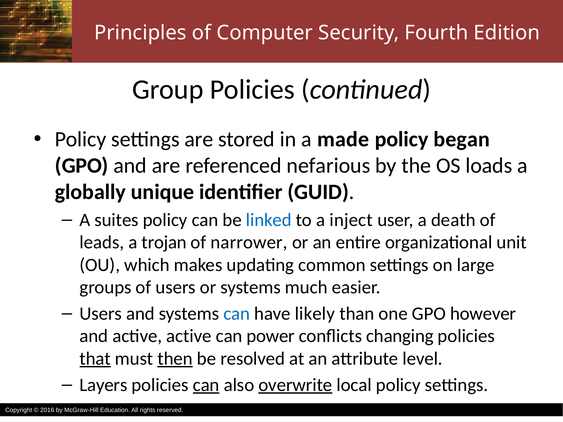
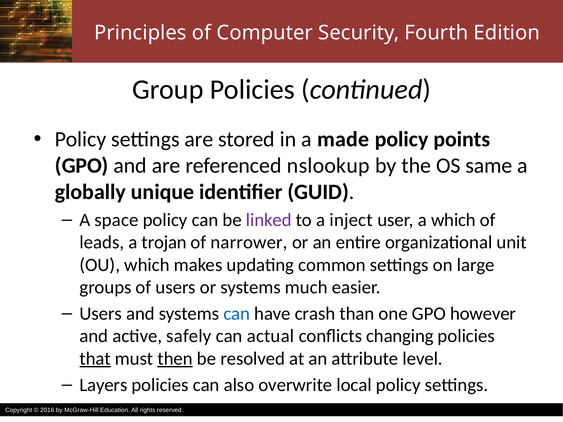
began: began -> points (462, 139)
nefarious: nefarious -> nslookup (328, 166)
loads: loads -> same (489, 166)
suites: suites -> space (116, 220)
linked colour: blue -> purple (269, 220)
a death: death -> which (453, 220)
likely: likely -> crash (315, 314)
active active: active -> safely (189, 336)
power: power -> actual (271, 336)
can underline: present -> none (206, 385)
overwrite underline: present -> none (295, 385)
